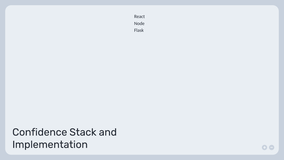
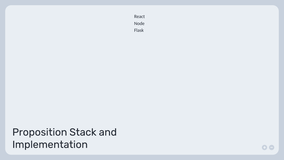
Confidence: Confidence -> Proposition (40, 132)
